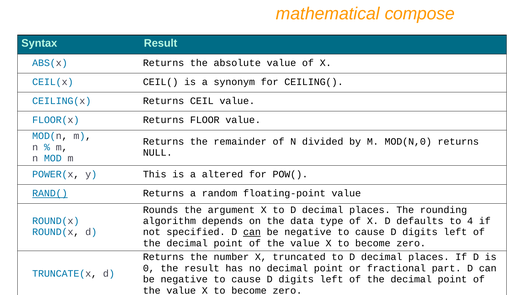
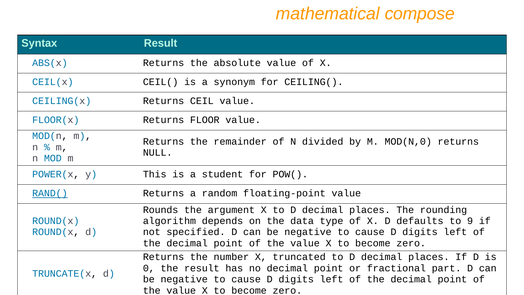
altered: altered -> student (222, 174)
4: 4 -> 9 (470, 221)
can underline: present -> none (252, 232)
